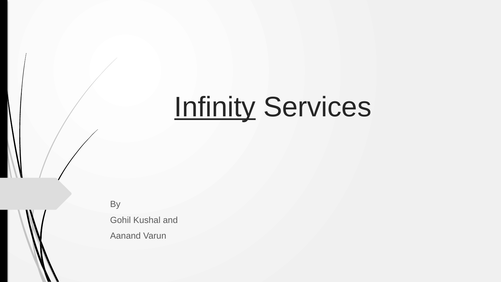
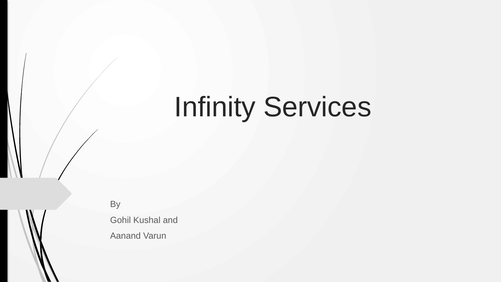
Infinity underline: present -> none (215, 107)
